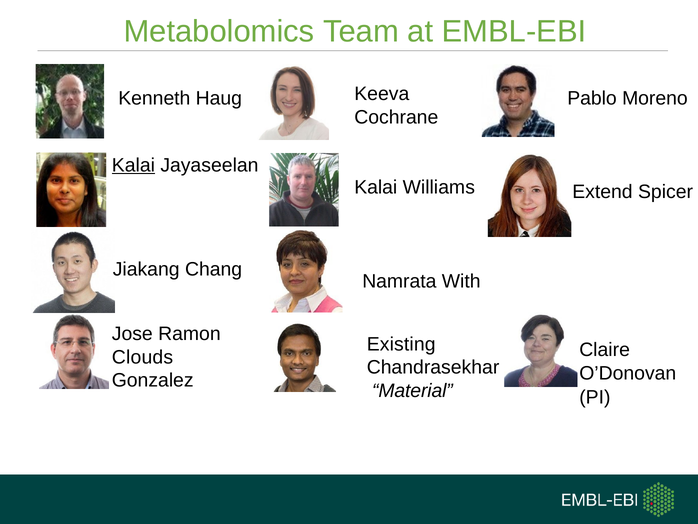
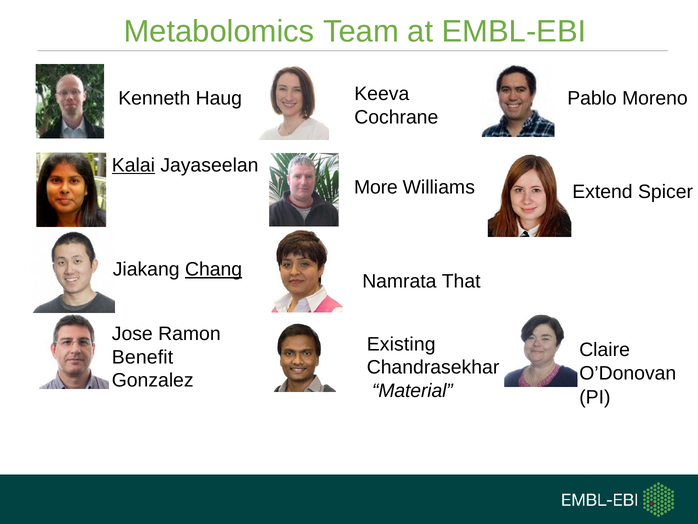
Kalai: Kalai -> More (376, 187)
Chang underline: none -> present (214, 269)
With: With -> That (461, 281)
Clouds: Clouds -> Benefit (143, 357)
